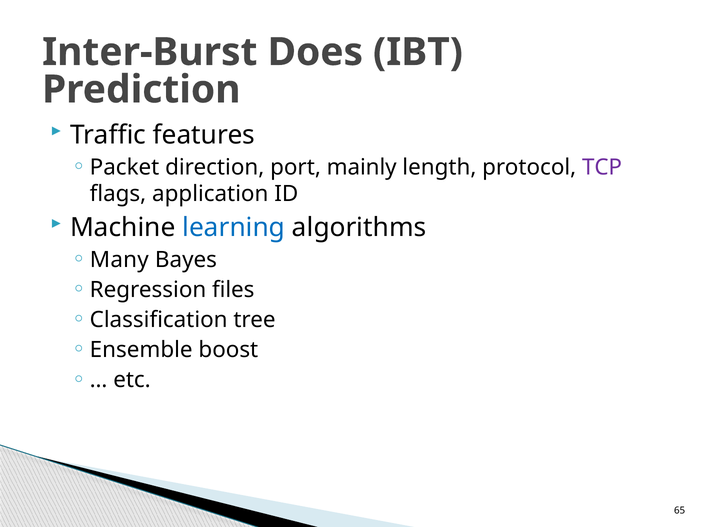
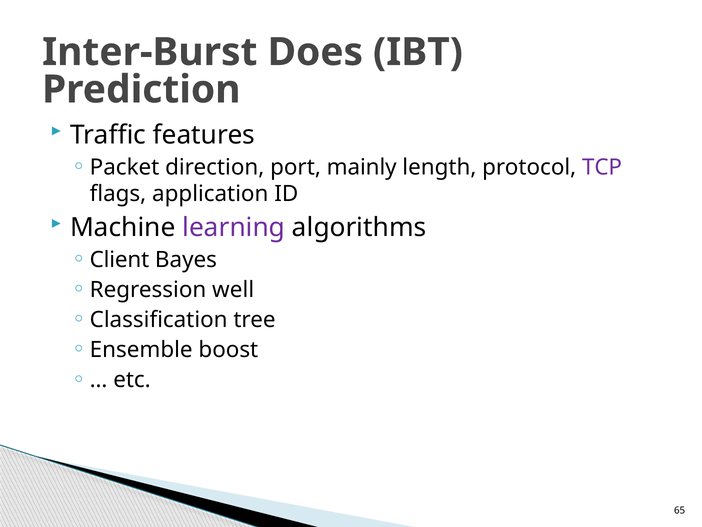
learning colour: blue -> purple (234, 227)
Many: Many -> Client (119, 259)
files: files -> well (233, 289)
